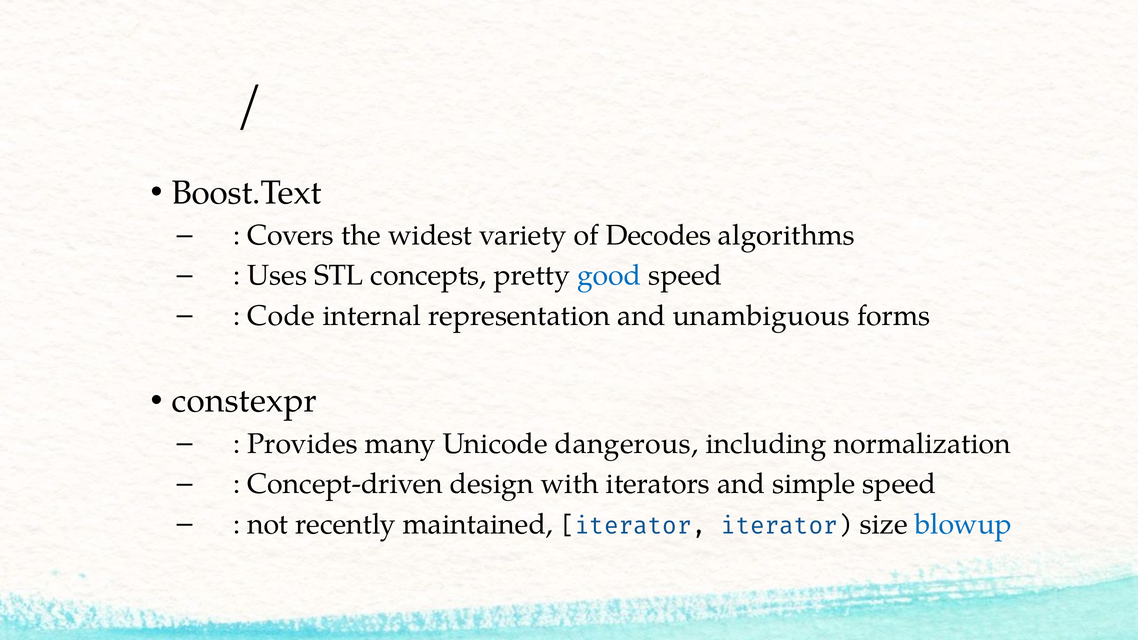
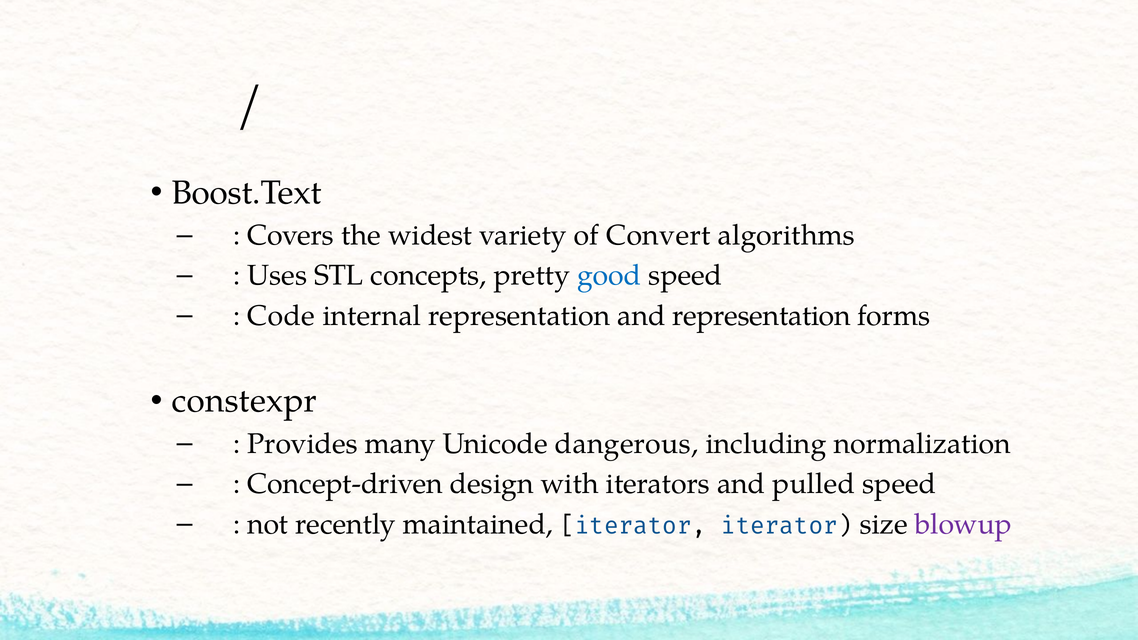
Decodes: Decodes -> Convert (658, 235)
and unambiguous: unambiguous -> representation (761, 316)
simple: simple -> pulled (814, 484)
blowup colour: blue -> purple (963, 524)
